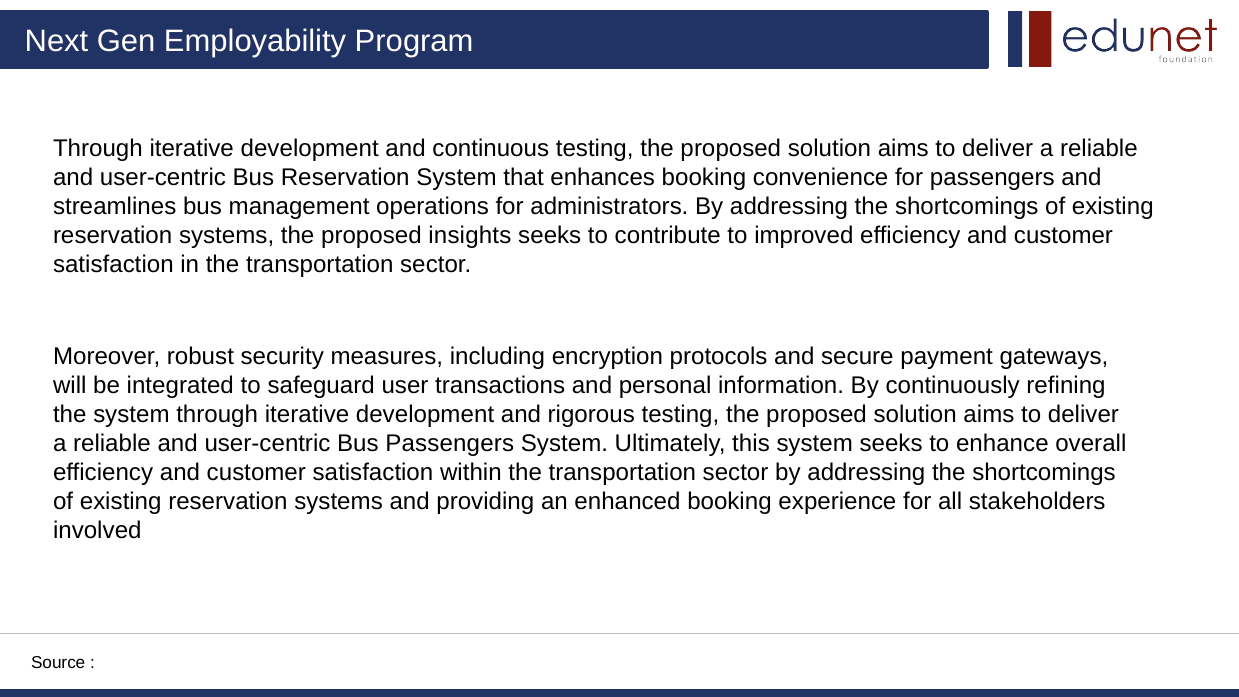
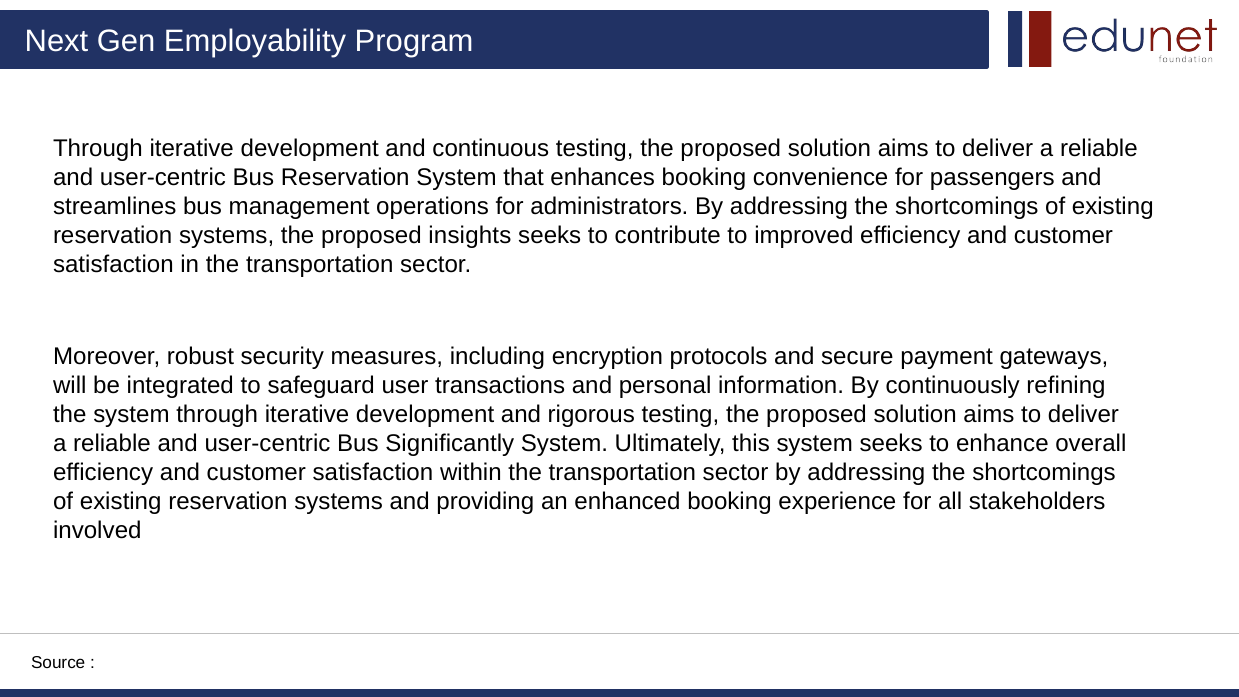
Bus Passengers: Passengers -> Significantly (450, 444)
